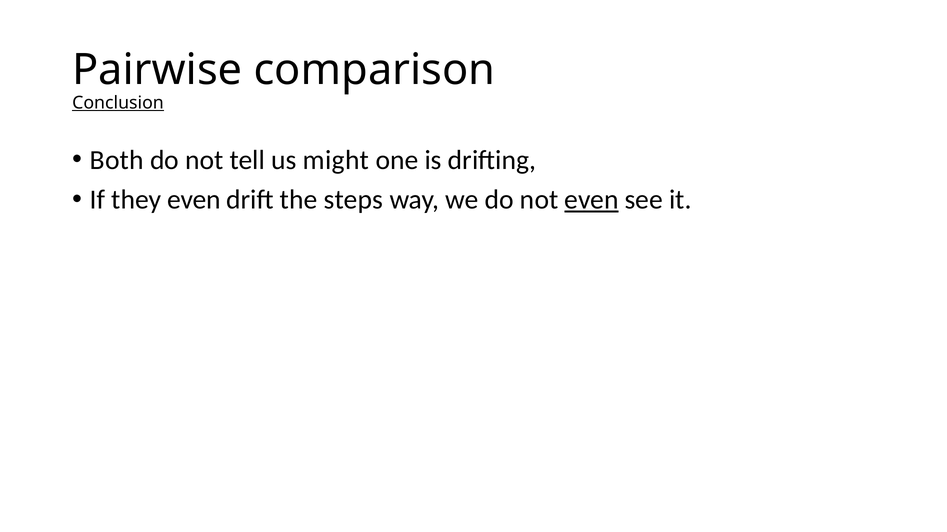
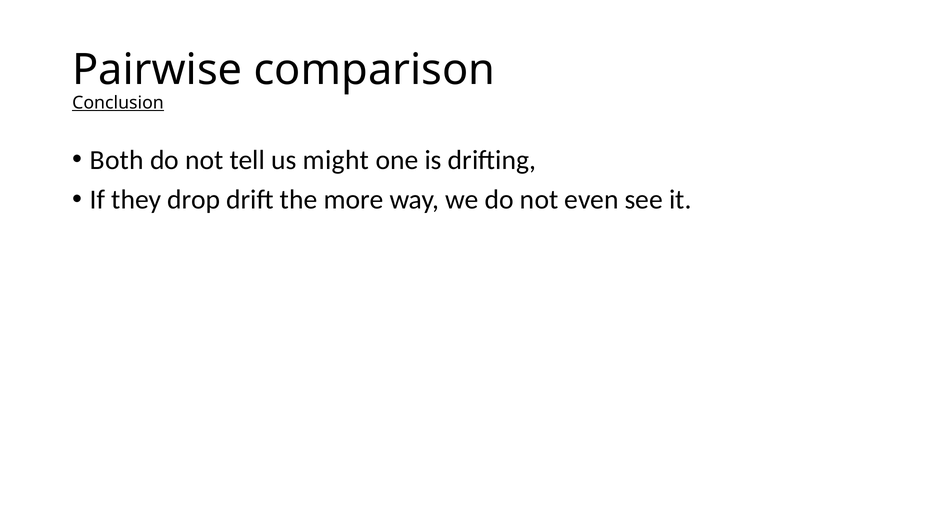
they even: even -> drop (194, 200)
steps: steps -> more (354, 200)
even underline: present -> none (592, 200)
